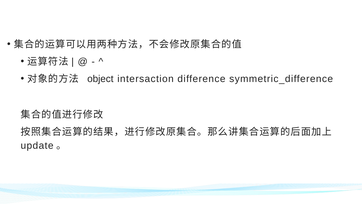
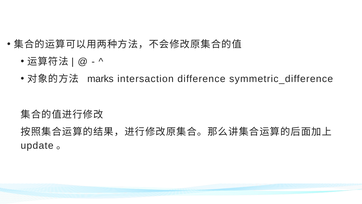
object: object -> marks (100, 79)
